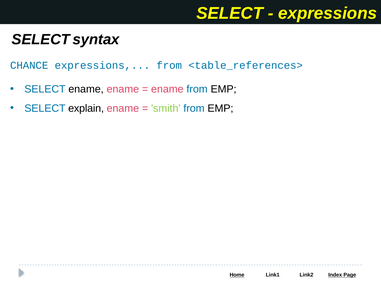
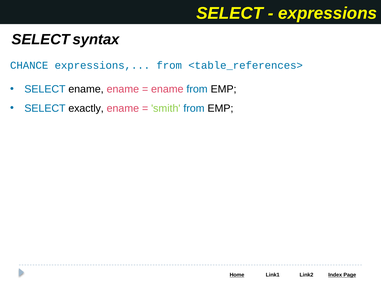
explain: explain -> exactly (86, 108)
